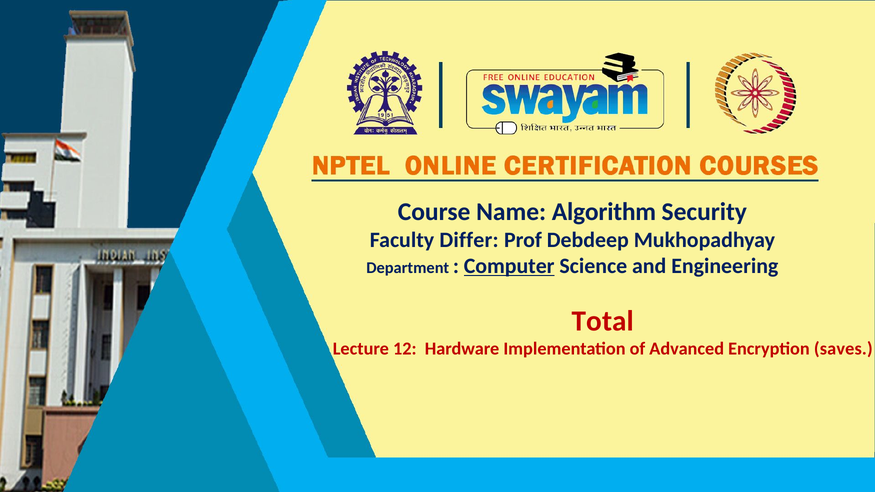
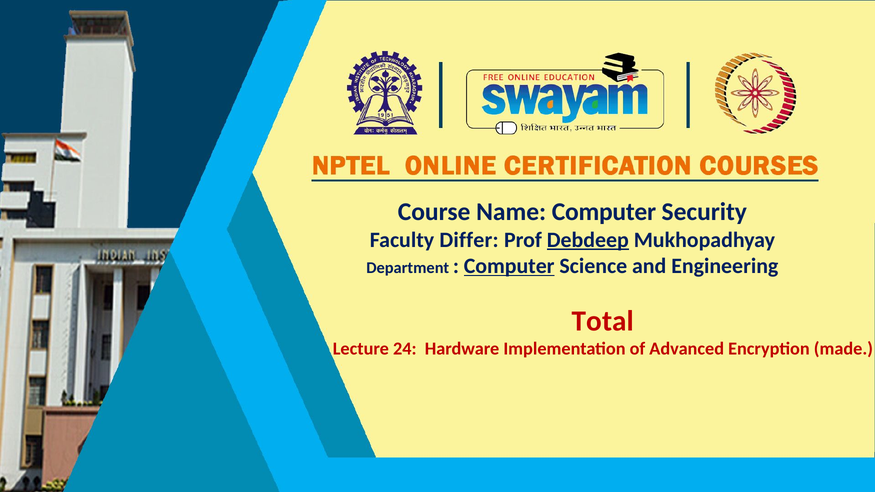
Name Algorithm: Algorithm -> Computer (604, 212)
Debdeep underline: none -> present (588, 240)
12: 12 -> 24 (405, 349)
saves: saves -> made (843, 349)
